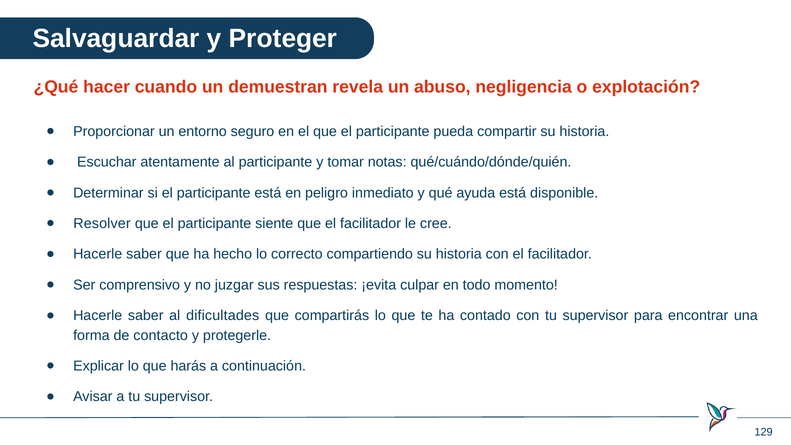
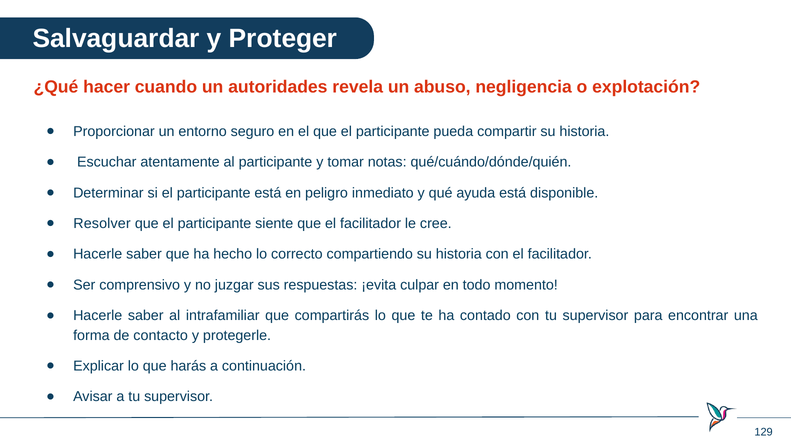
demuestran: demuestran -> autoridades (278, 87)
dificultades: dificultades -> intrafamiliar (223, 316)
